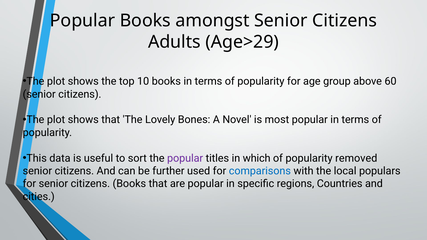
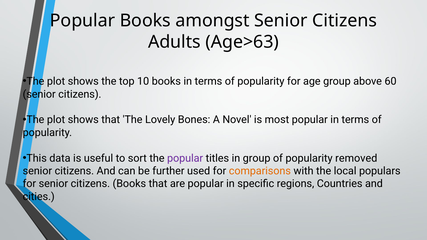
Age>29: Age>29 -> Age>63 (242, 42)
in which: which -> group (257, 158)
comparisons colour: blue -> orange (260, 171)
